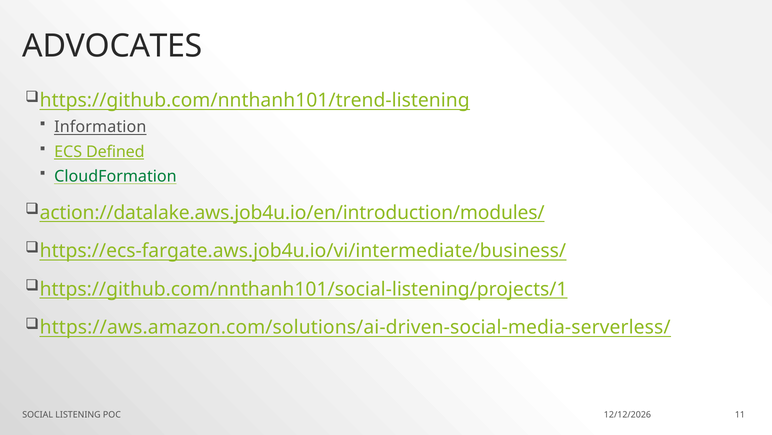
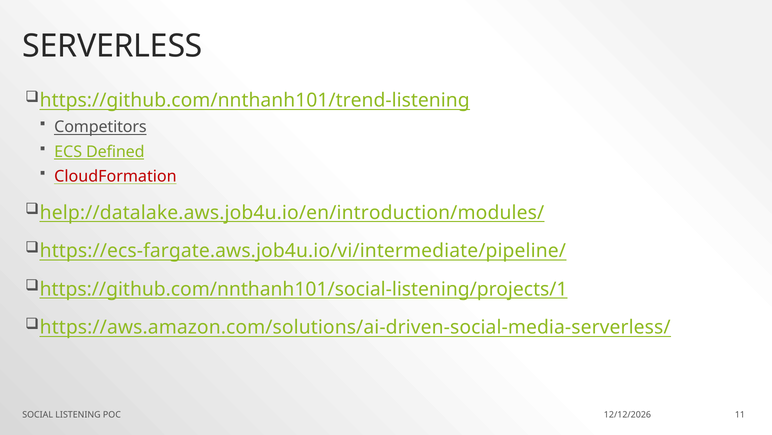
ADVOCATES: ADVOCATES -> SERVERLESS (112, 46)
Information: Information -> Competitors (100, 127)
CloudFormation colour: green -> red (115, 176)
action://datalake.aws.job4u.io/en/introduction/modules/: action://datalake.aws.job4u.io/en/introduction/modules/ -> help://datalake.aws.job4u.io/en/introduction/modules/ (292, 213)
https://ecs-fargate.aws.job4u.io/vi/intermediate/business/: https://ecs-fargate.aws.job4u.io/vi/intermediate/business/ -> https://ecs-fargate.aws.job4u.io/vi/intermediate/pipeline/ (303, 251)
